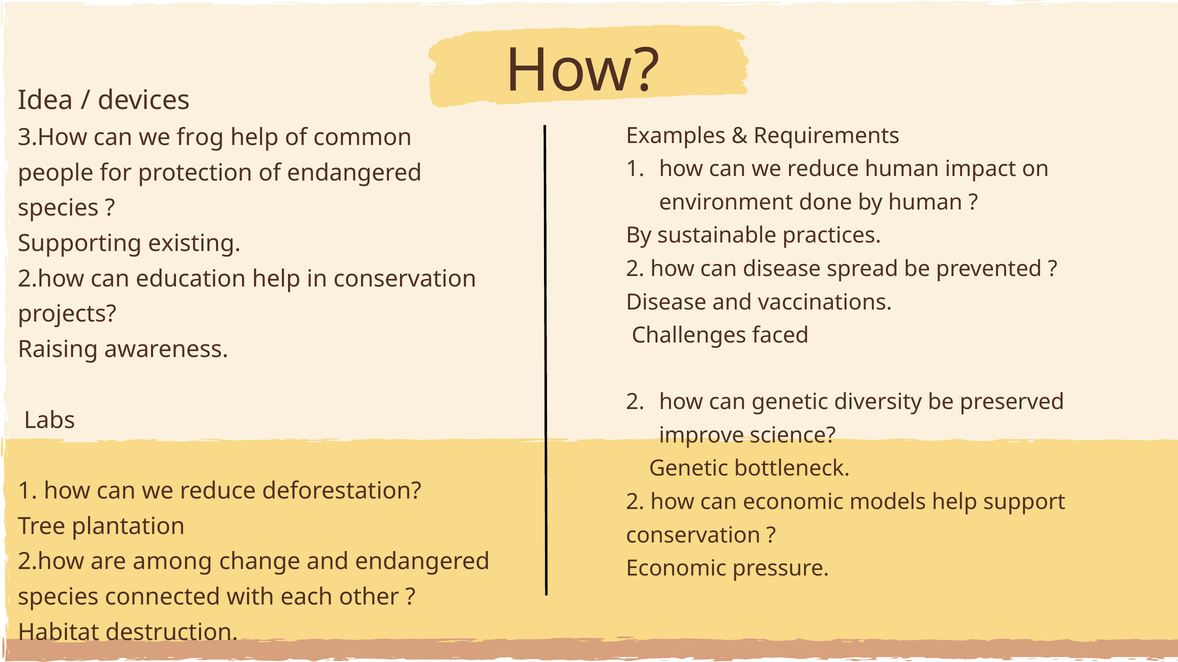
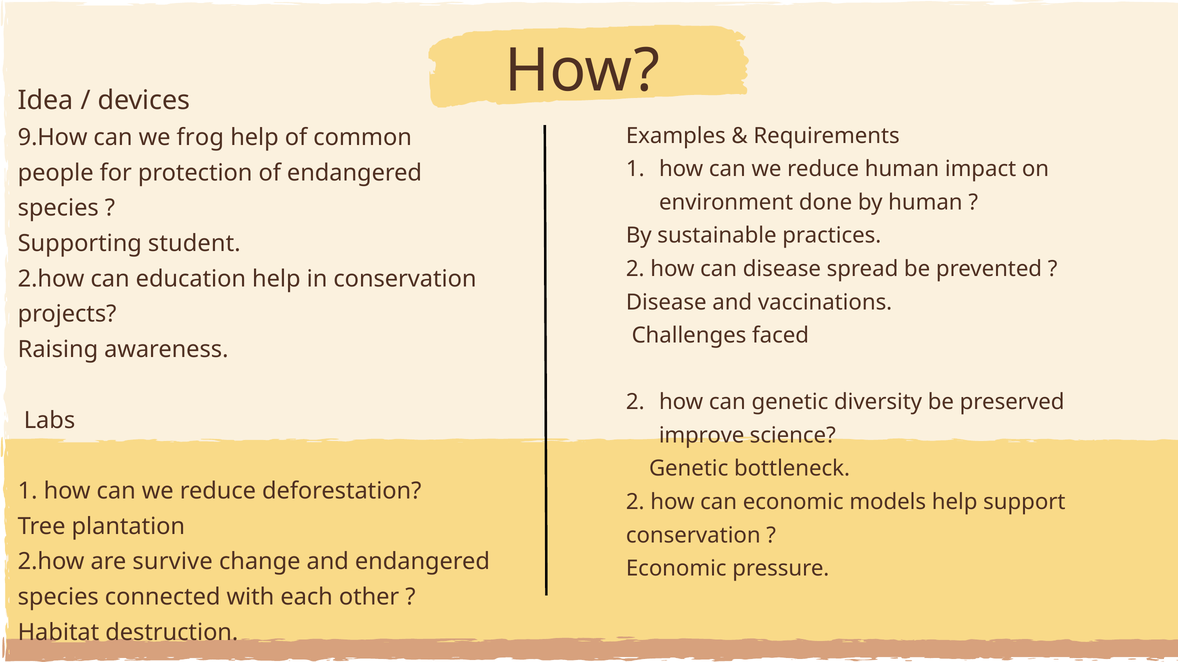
3.How: 3.How -> 9.How (53, 138)
existing: existing -> student (194, 244)
among: among -> survive (173, 562)
